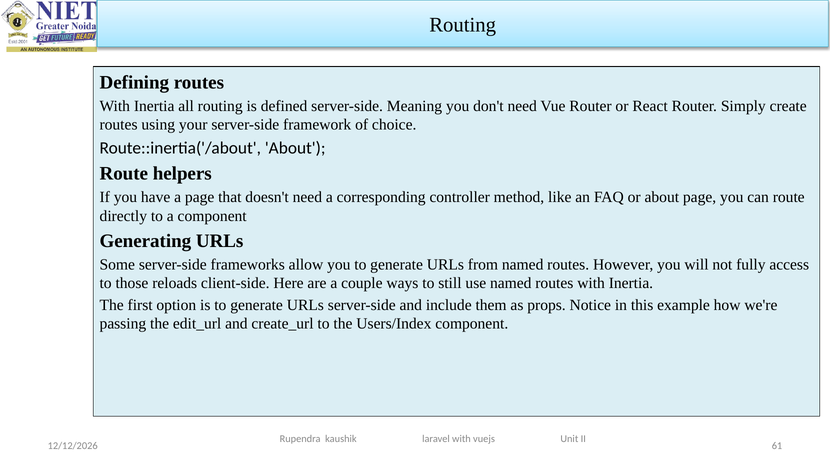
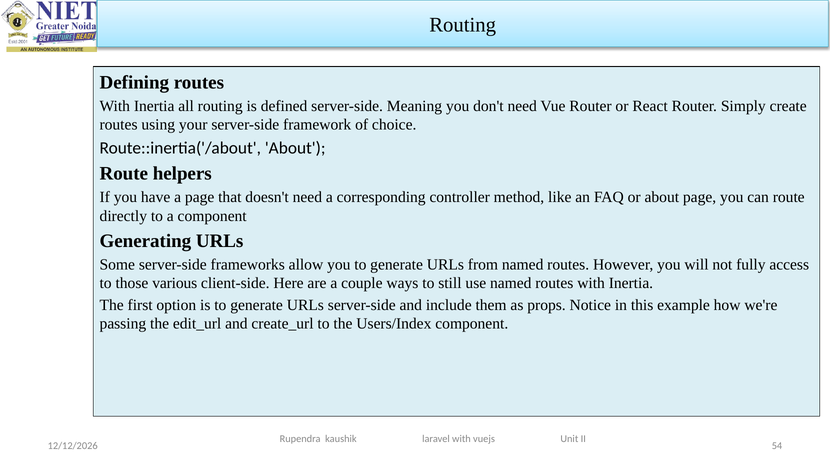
reloads: reloads -> various (175, 283)
61: 61 -> 54 (777, 446)
